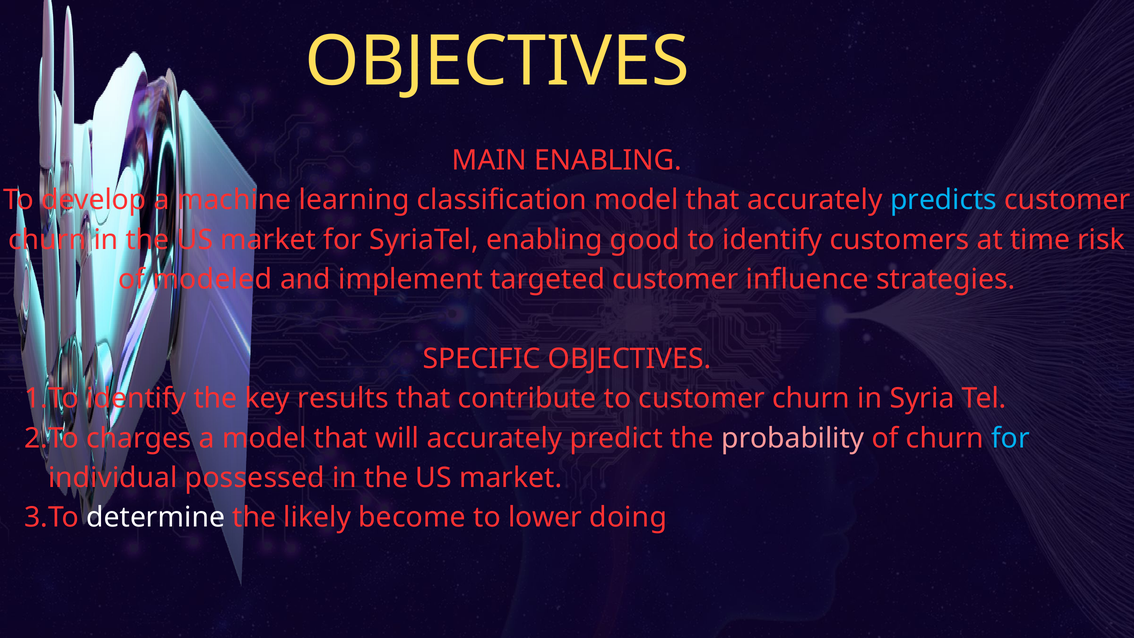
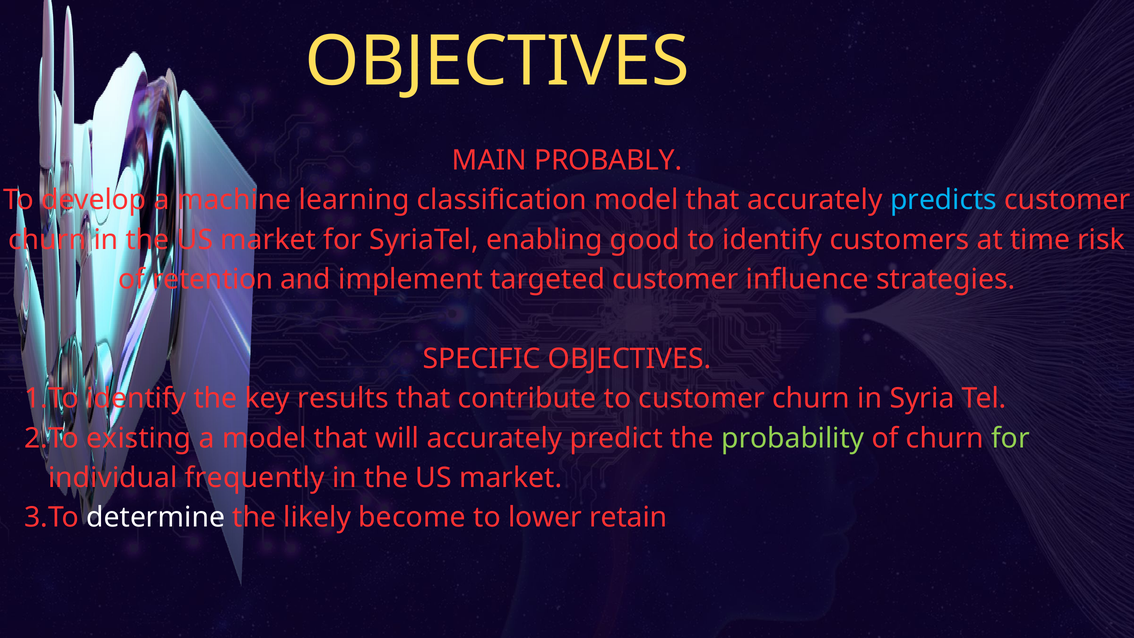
MAIN ENABLING: ENABLING -> PROBABLY (608, 160)
modeled: modeled -> retention (213, 279)
charges: charges -> existing (139, 438)
probability colour: pink -> light green (793, 438)
for colour: light blue -> light green (1010, 438)
possessed: possessed -> frequently (255, 478)
doing: doing -> retain (628, 517)
